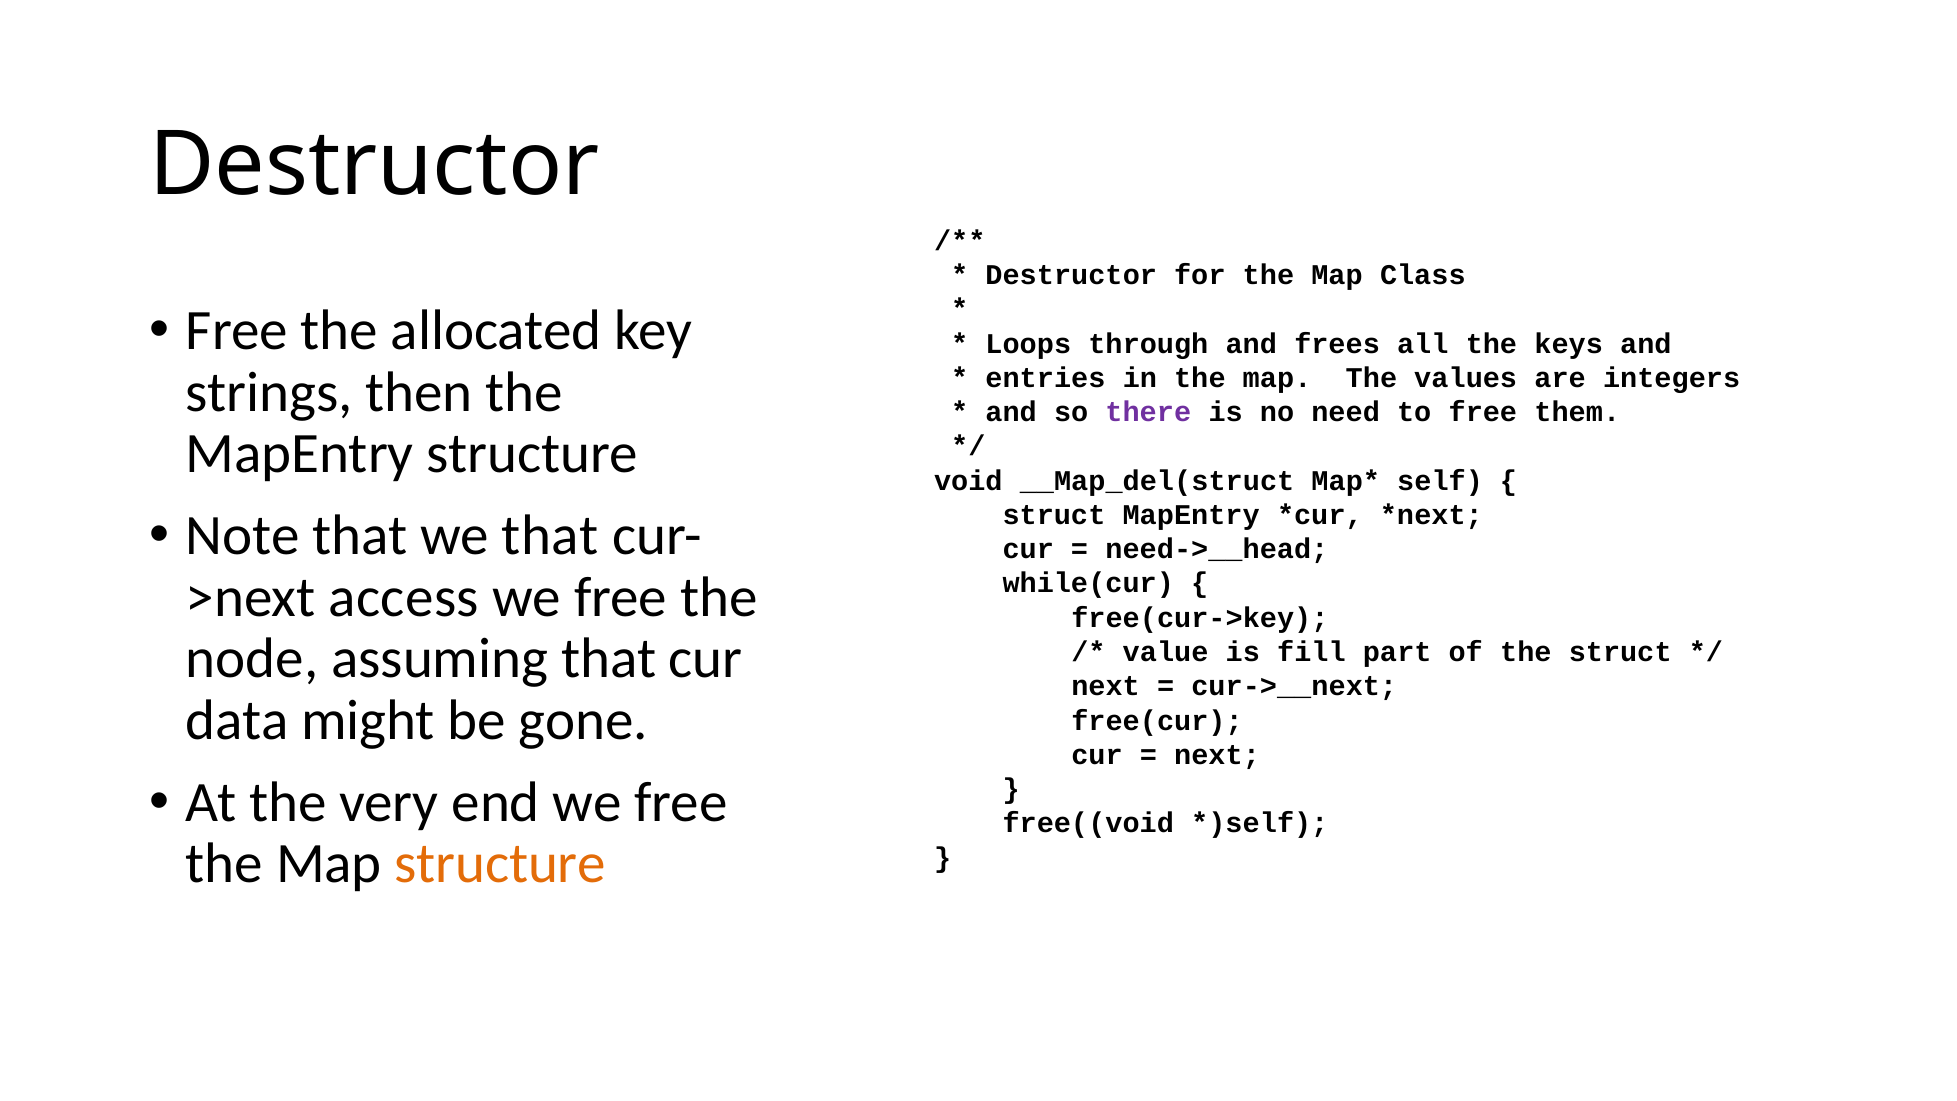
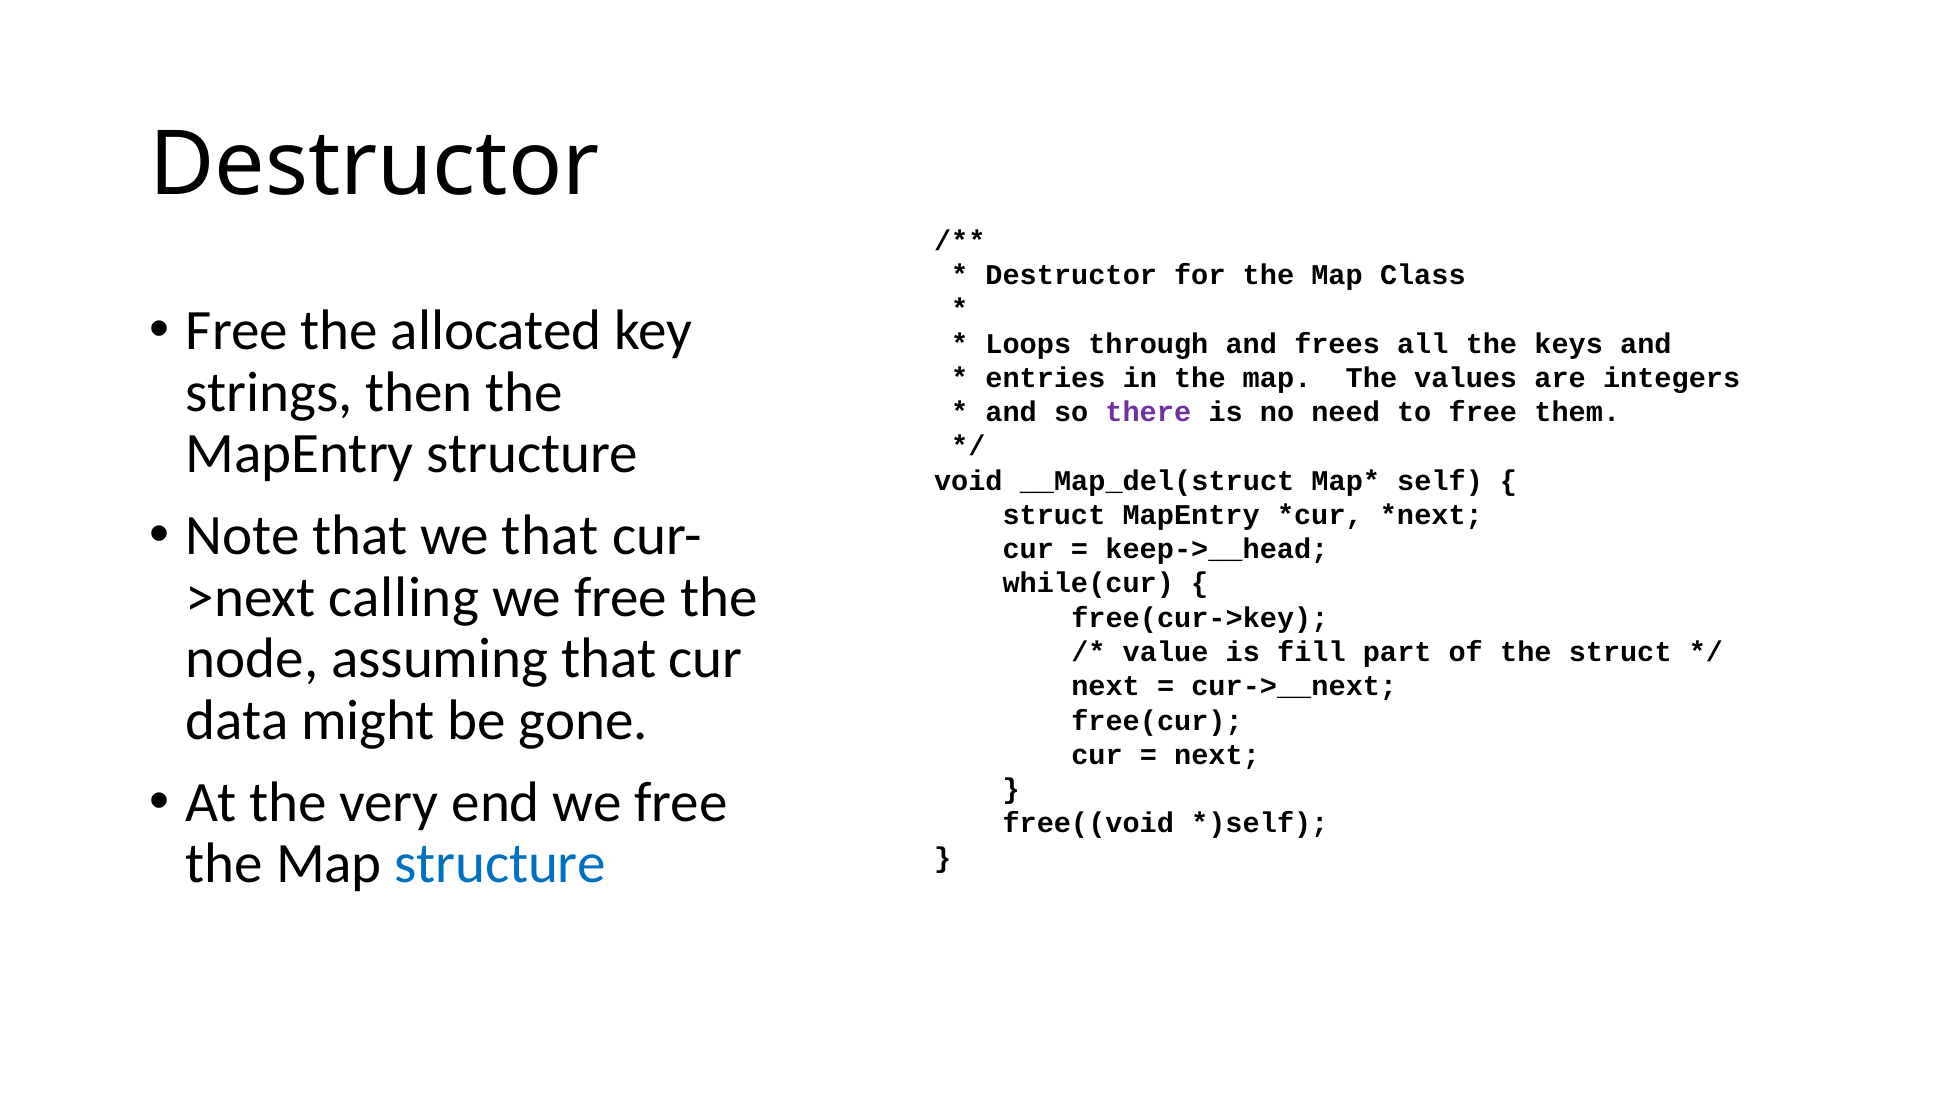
need->__head: need->__head -> keep->__head (1217, 549)
access: access -> calling (404, 597)
structure colour: orange -> blue (500, 864)
